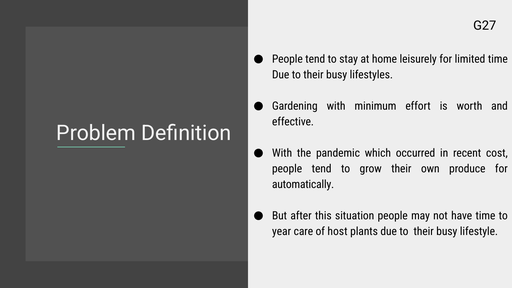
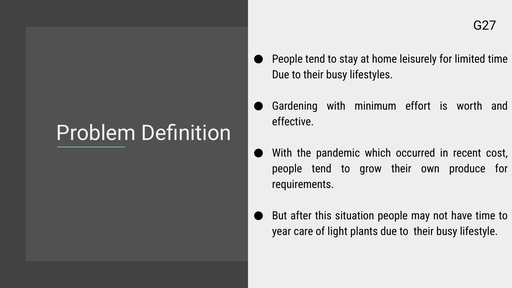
automatically: automatically -> requirements (303, 185)
host: host -> light (338, 232)
